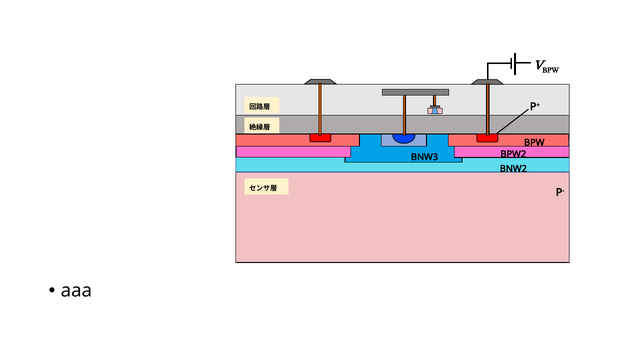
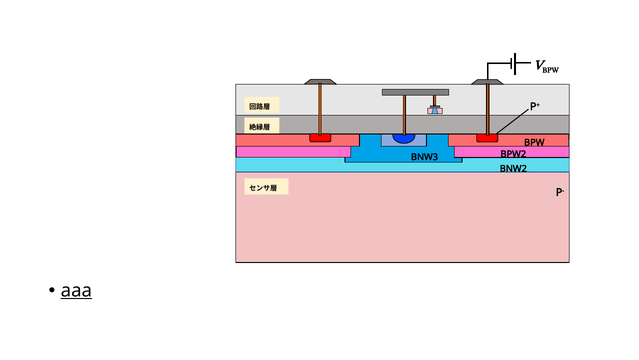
aaa underline: none -> present (76, 290)
